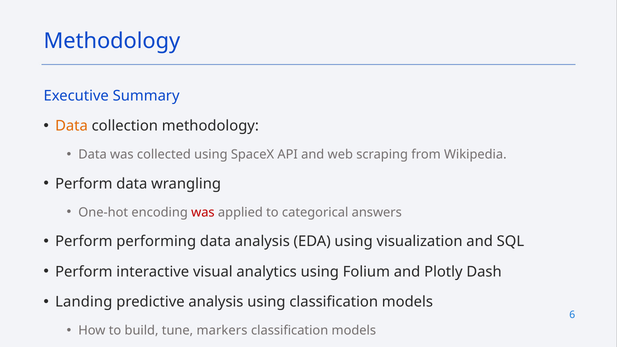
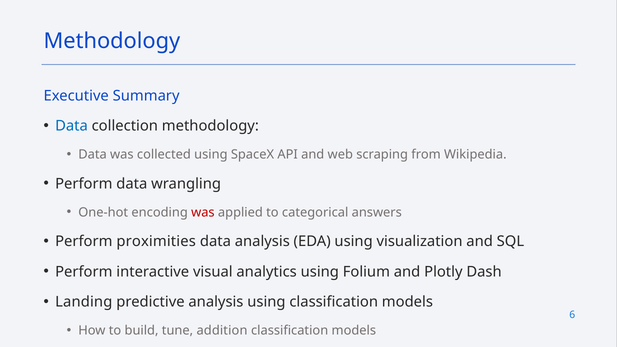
Data colour: orange -> blue (72, 126)
performing: performing -> proximities (156, 242)
markers: markers -> addition (222, 331)
